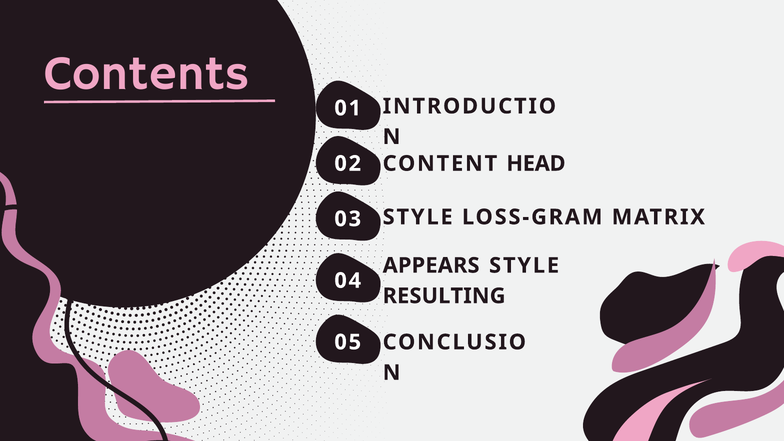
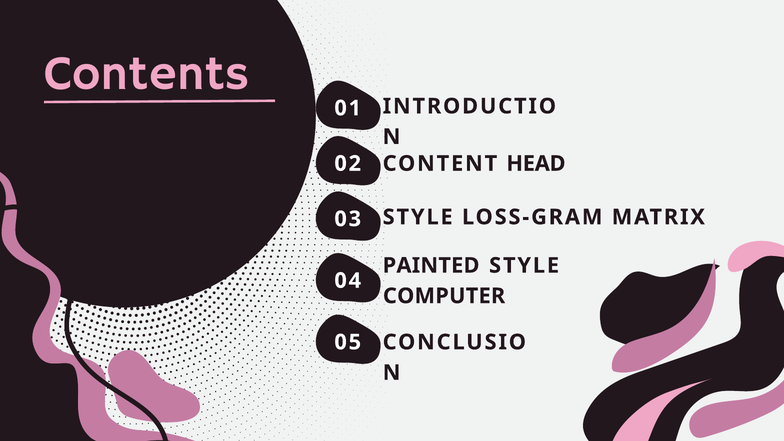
APPEARS: APPEARS -> PAINTED (431, 266)
RESULTING: RESULTING -> COMPUTER (444, 296)
